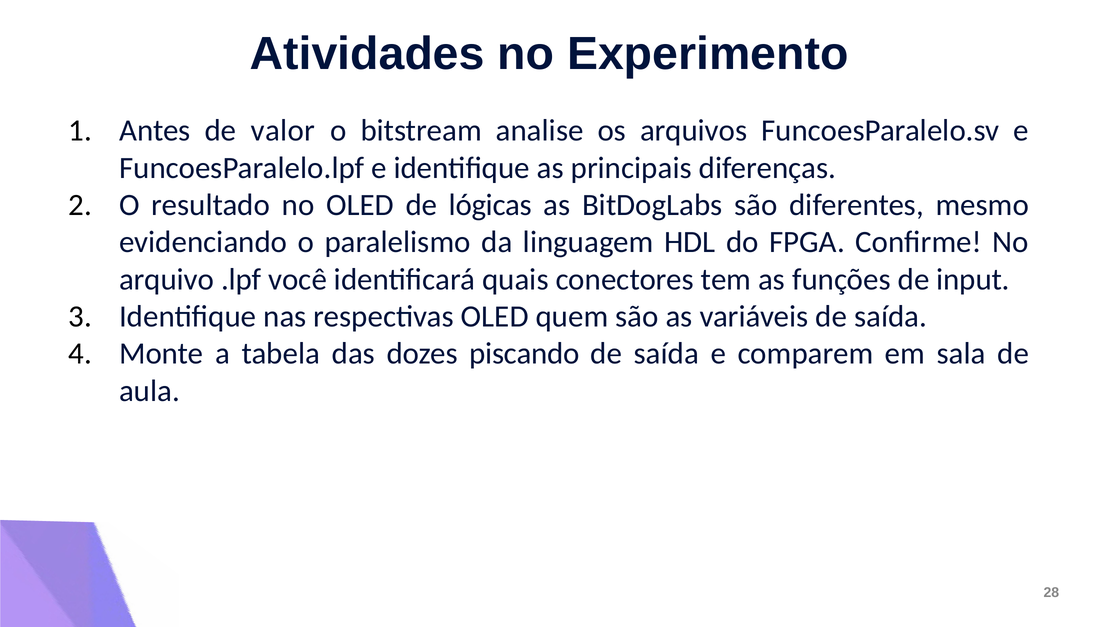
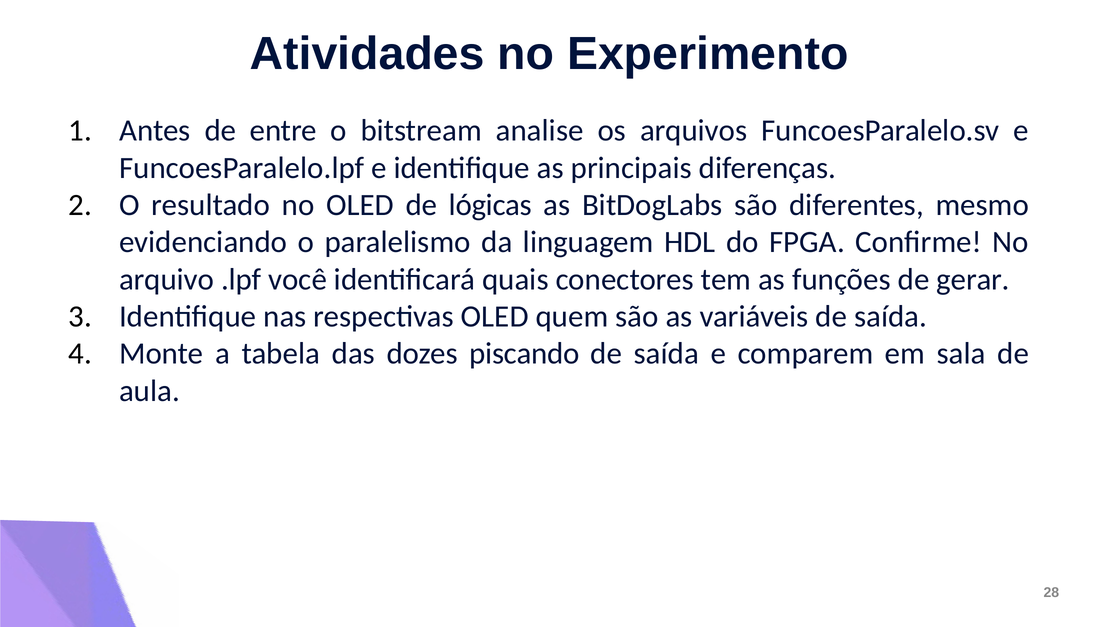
valor: valor -> entre (283, 131)
input: input -> gerar (973, 280)
